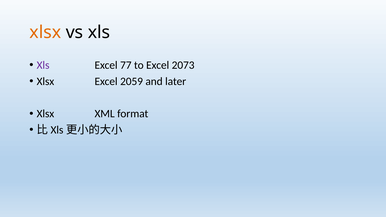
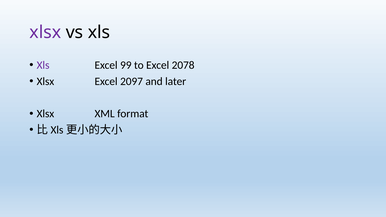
xlsx colour: orange -> purple (45, 32)
77: 77 -> 99 (126, 65)
2073: 2073 -> 2078 (183, 65)
2059: 2059 -> 2097 (132, 81)
